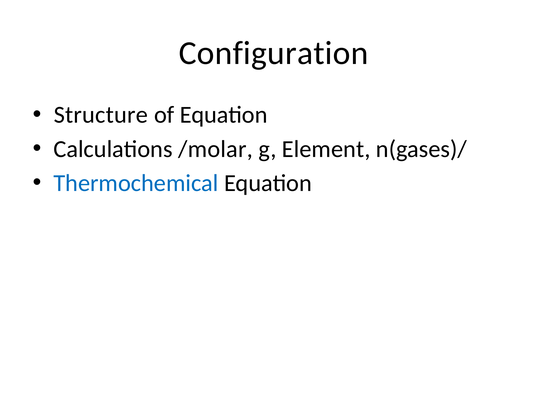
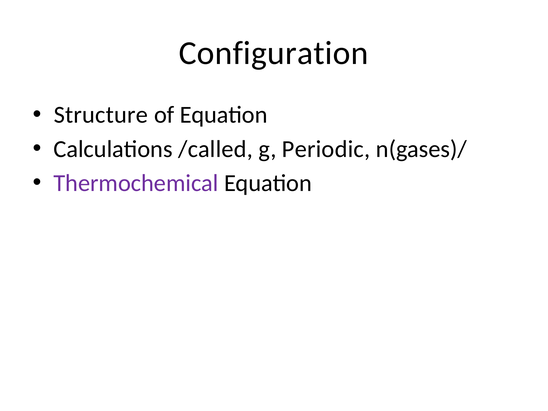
/molar: /molar -> /called (215, 149)
Element: Element -> Periodic (326, 149)
Thermochemical colour: blue -> purple (136, 183)
